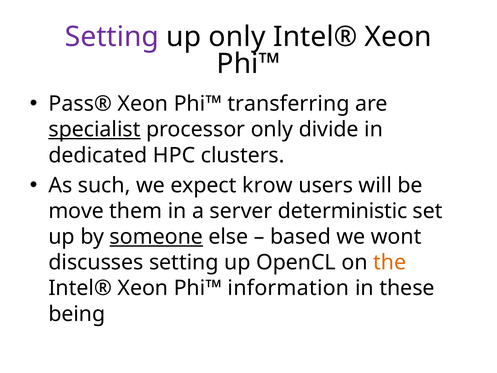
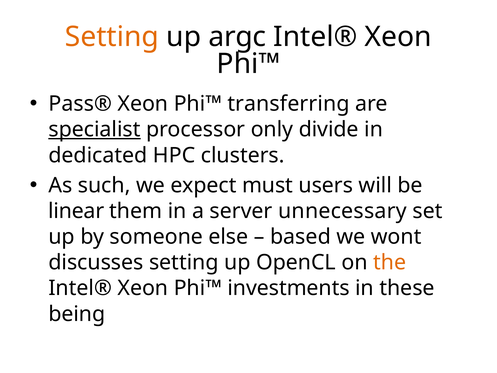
Setting colour: purple -> orange (112, 37)
up only: only -> argc (237, 37)
krow: krow -> must (268, 185)
move: move -> linear (76, 211)
deterministic: deterministic -> unnecessary (342, 211)
someone underline: present -> none (156, 237)
information: information -> investments (289, 288)
